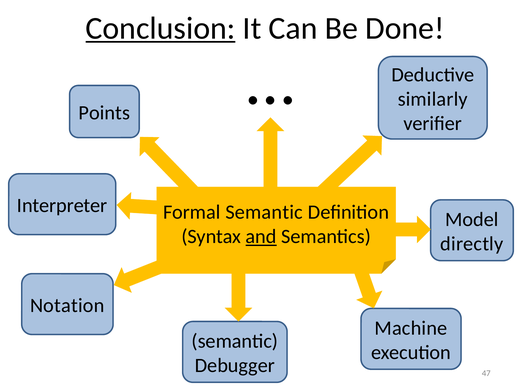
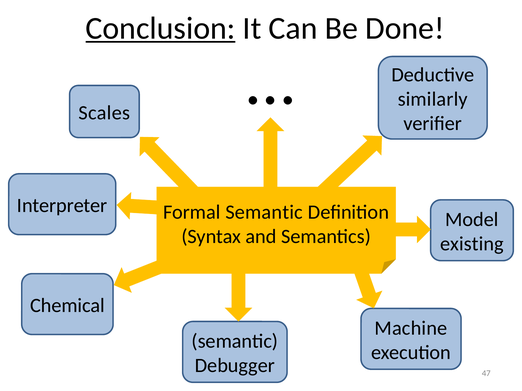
Points: Points -> Scales (104, 113)
and underline: present -> none (261, 237)
directly: directly -> existing (472, 244)
Notation: Notation -> Chemical (67, 306)
